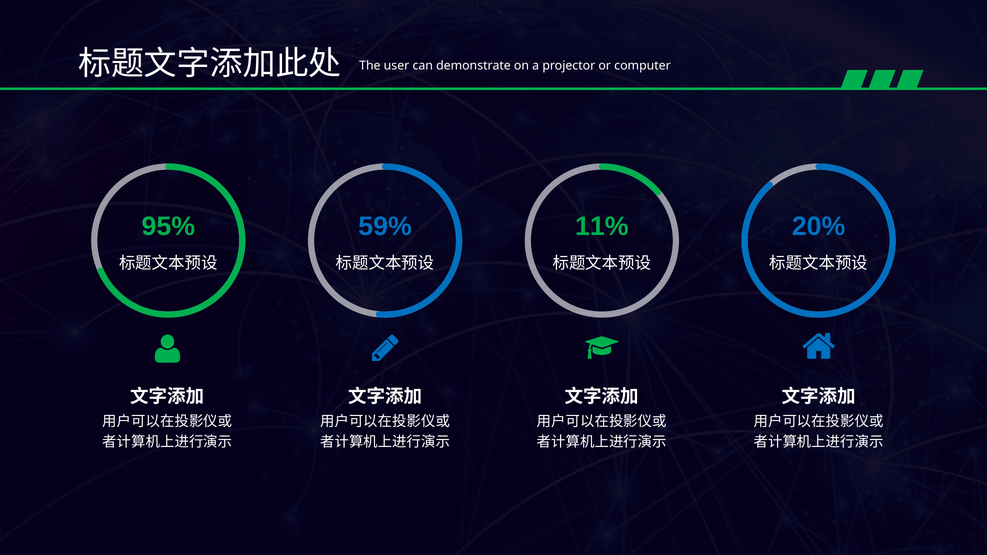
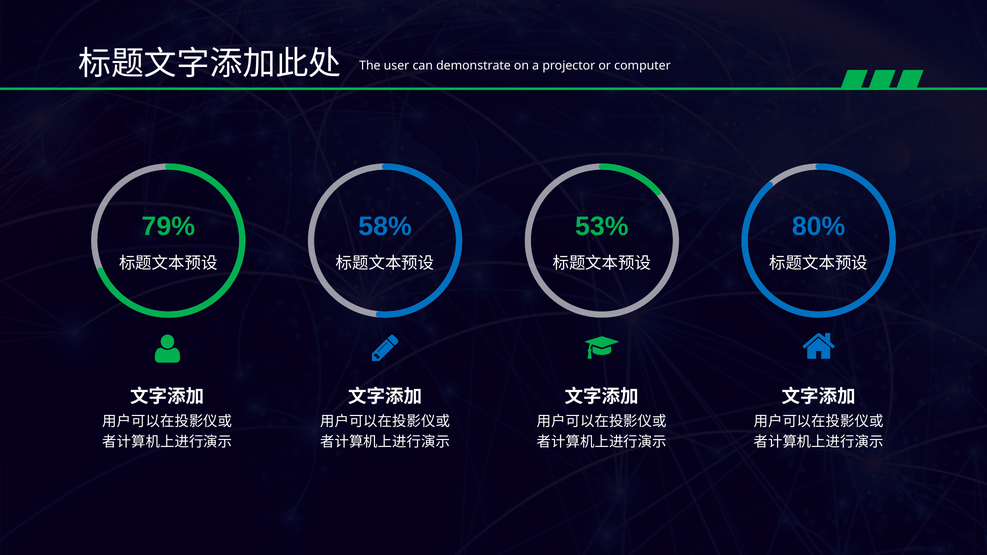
95%: 95% -> 79% (168, 226)
59%: 59% -> 58% (385, 226)
11%: 11% -> 53% (602, 226)
20%: 20% -> 80% (819, 226)
